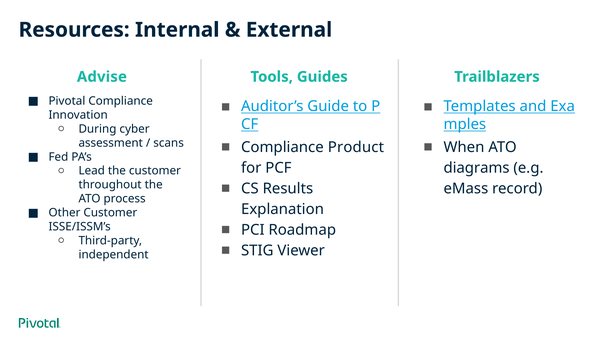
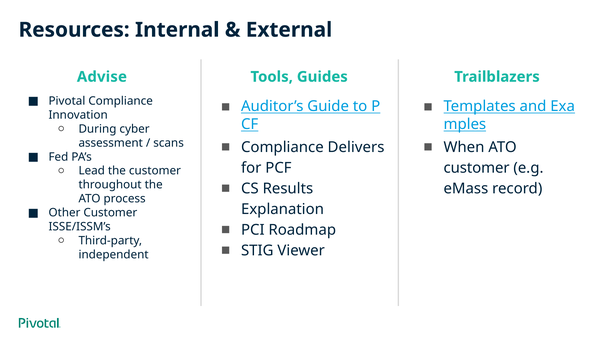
Product: Product -> Delivers (356, 147)
diagrams: diagrams -> customer (477, 168)
